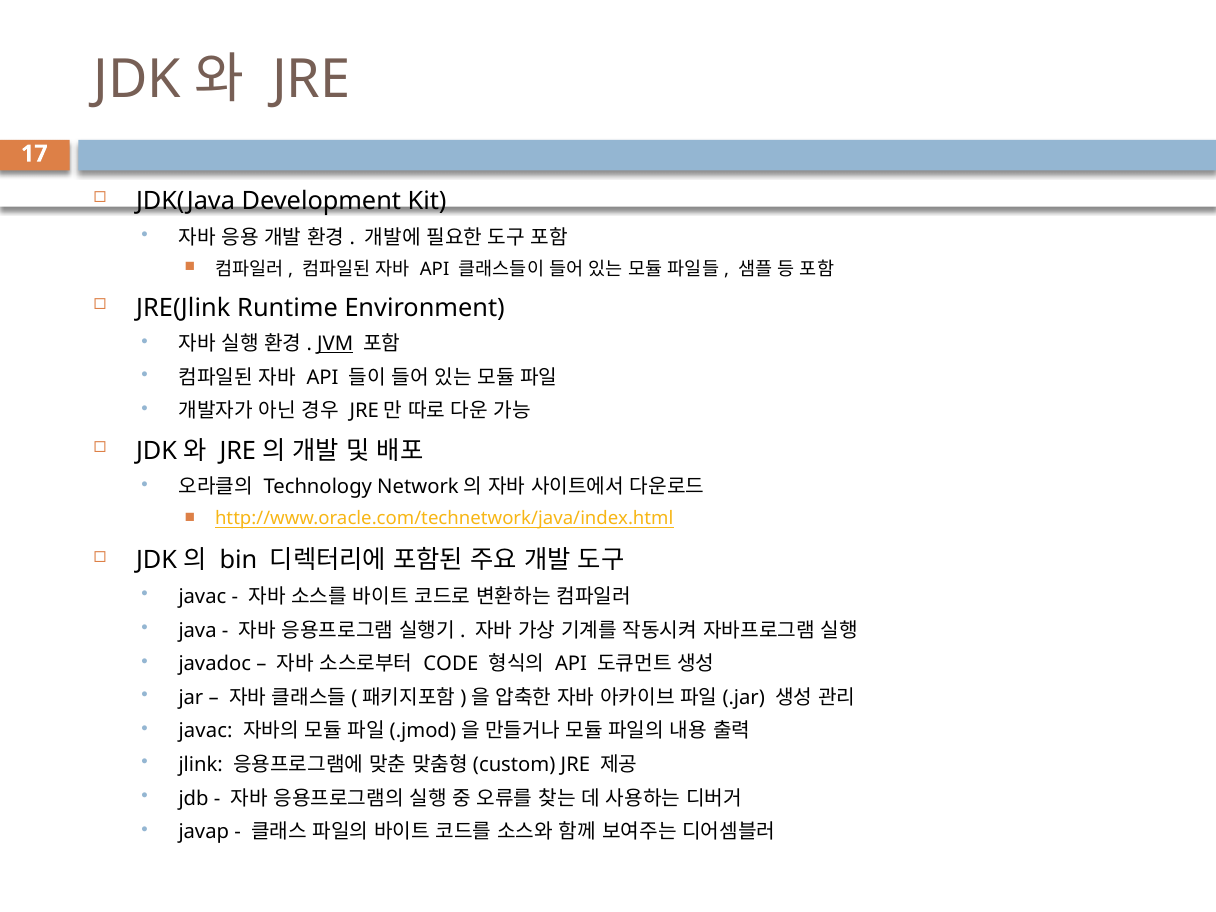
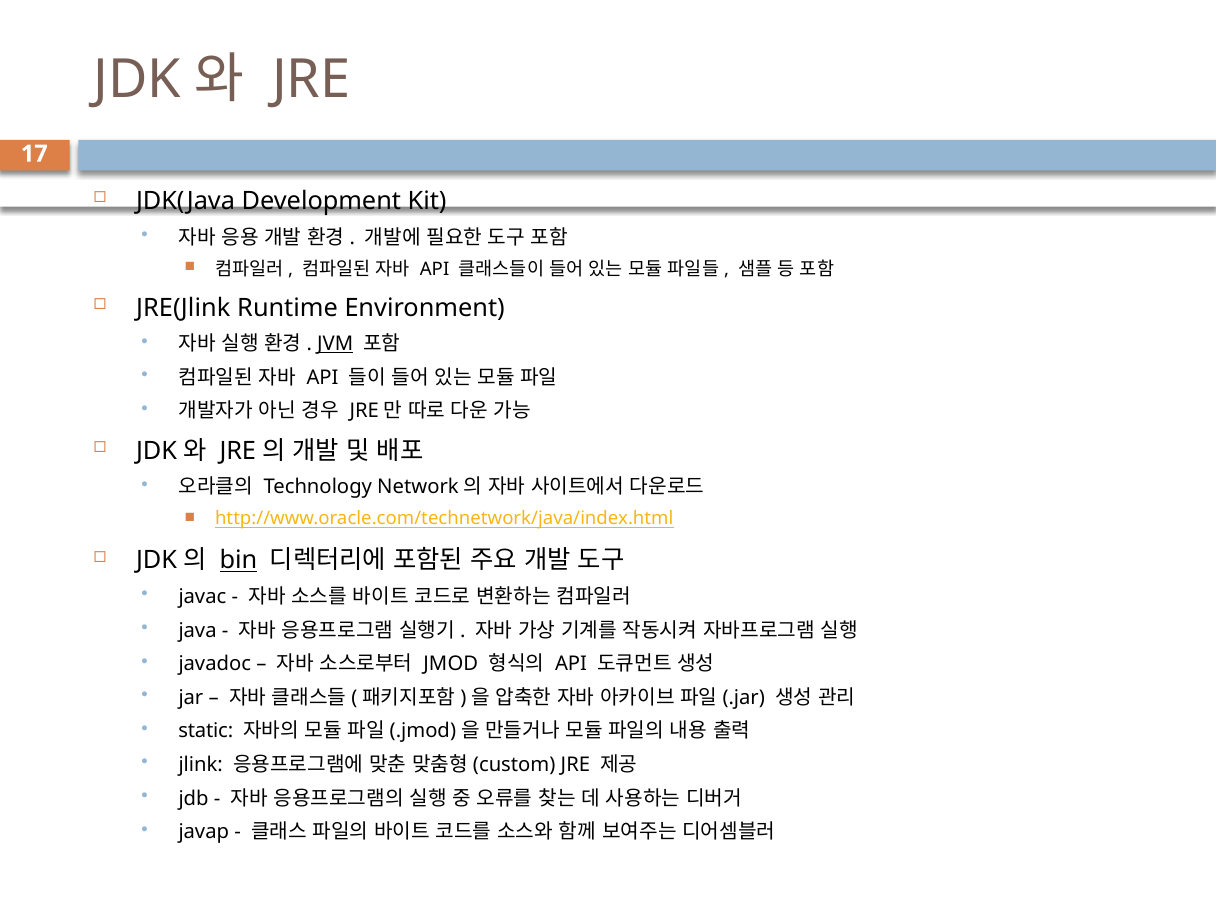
bin underline: none -> present (238, 560)
CODE: CODE -> JMOD (451, 664)
javac: javac -> static (206, 731)
